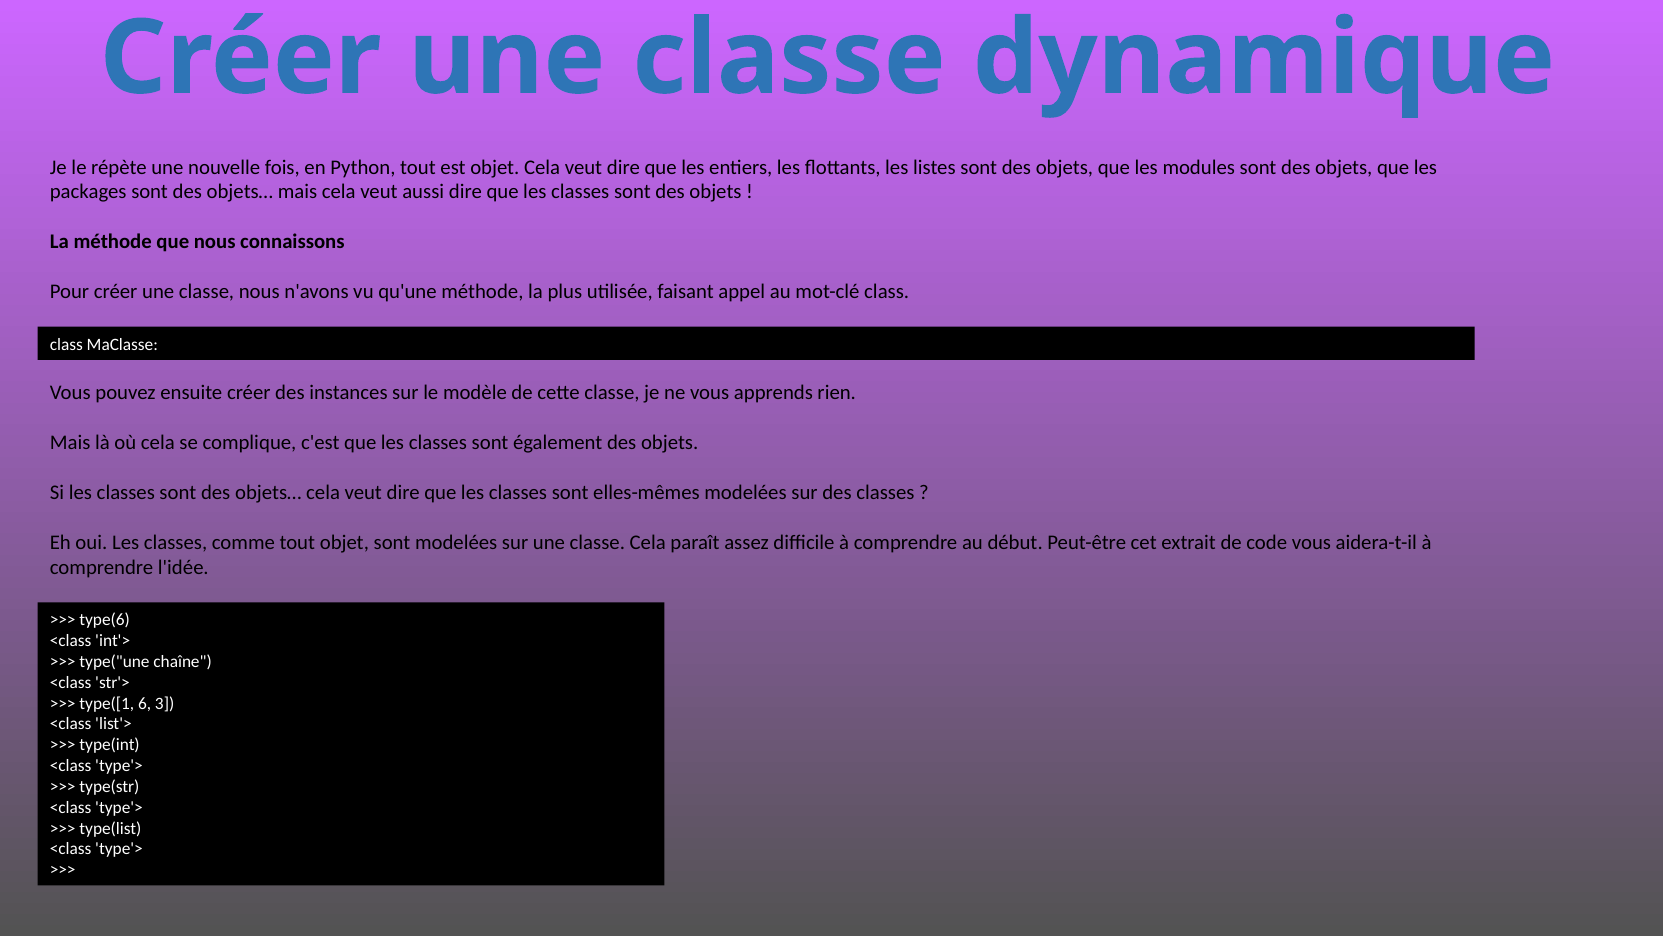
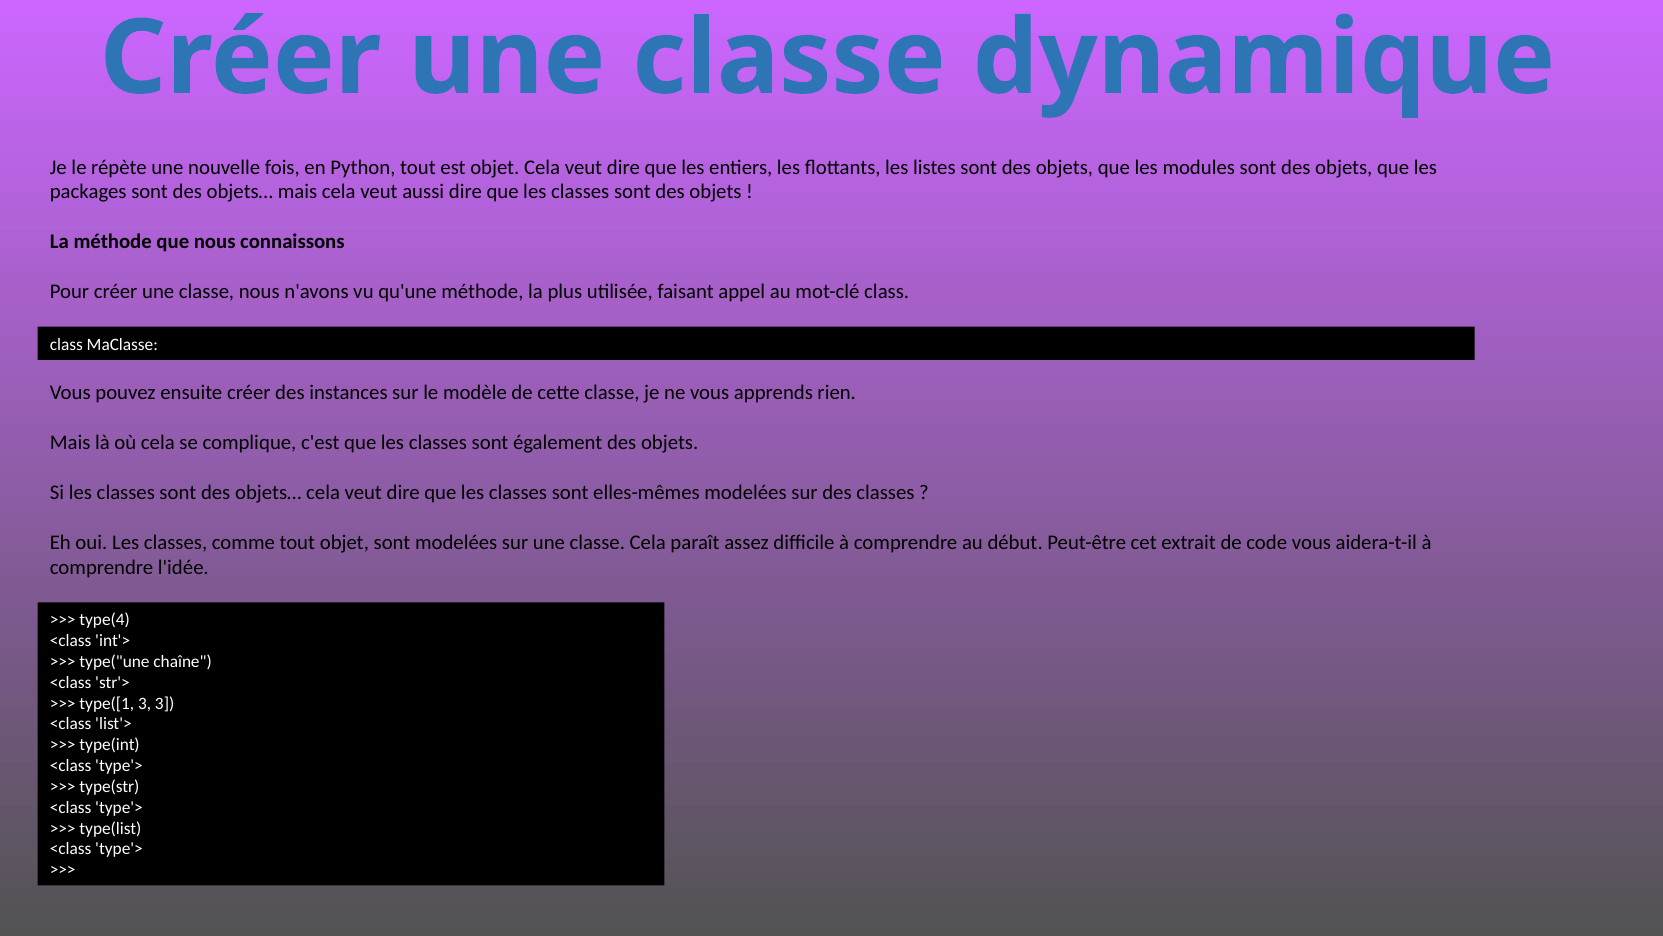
type(6: type(6 -> type(4 (105, 620)
type([1 6: 6 -> 3 (145, 703)
